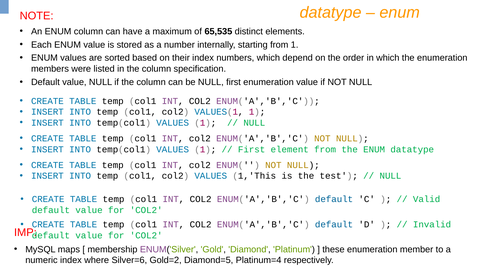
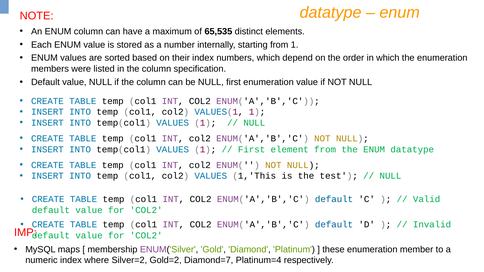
Silver=6: Silver=6 -> Silver=2 (129, 261)
Diamond=5: Diamond=5 -> Diamond=7 (209, 261)
